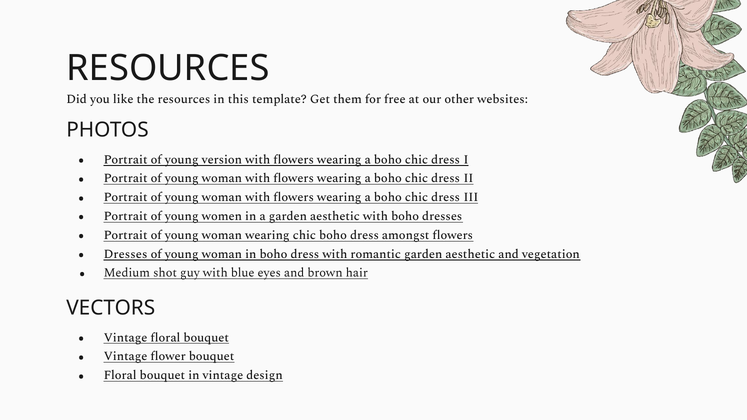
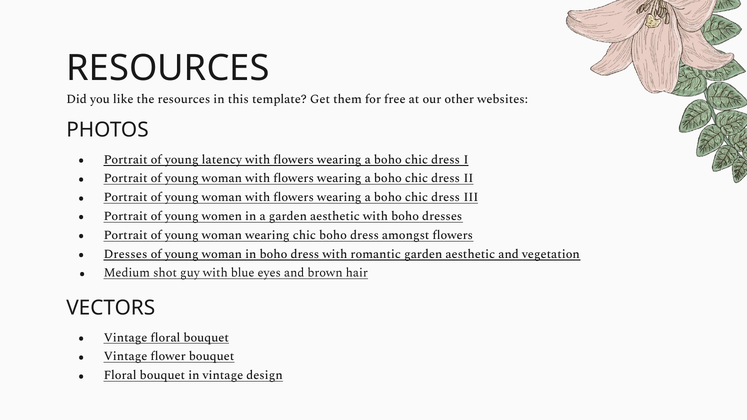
version: version -> latency (222, 160)
